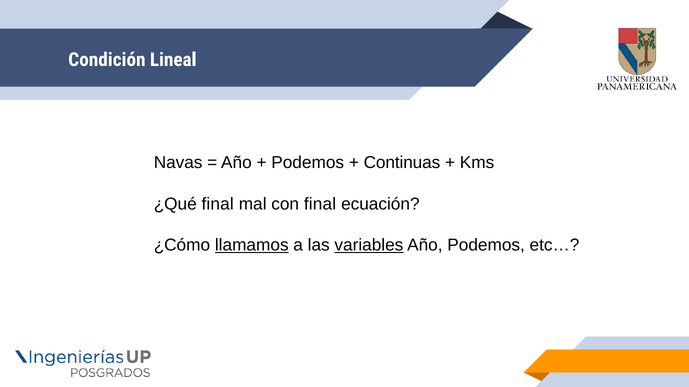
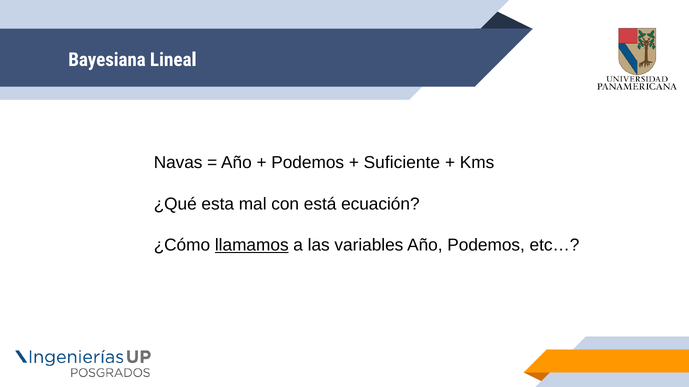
Condición: Condición -> Bayesiana (107, 60)
Continuas: Continuas -> Suficiente (402, 163)
¿Qué final: final -> esta (218, 204)
con final: final -> está (320, 204)
variables underline: present -> none (369, 246)
